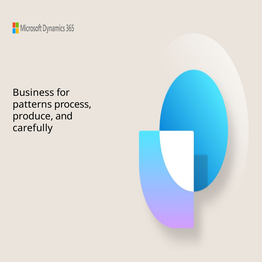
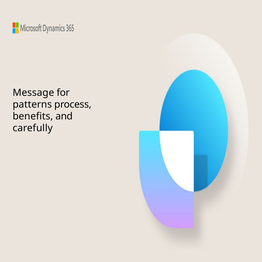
Business: Business -> Message (33, 93)
produce: produce -> benefits (33, 116)
